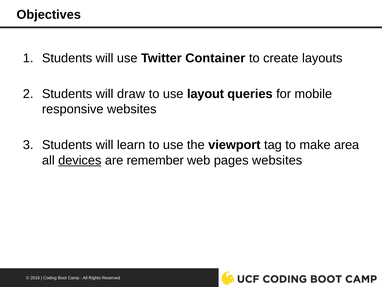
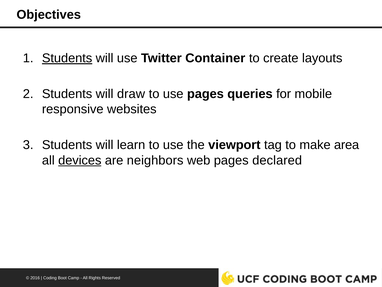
Students underline: none -> present (67, 58)
use layout: layout -> pages (205, 94)
remember: remember -> neighbors (155, 160)
pages websites: websites -> declared (277, 160)
